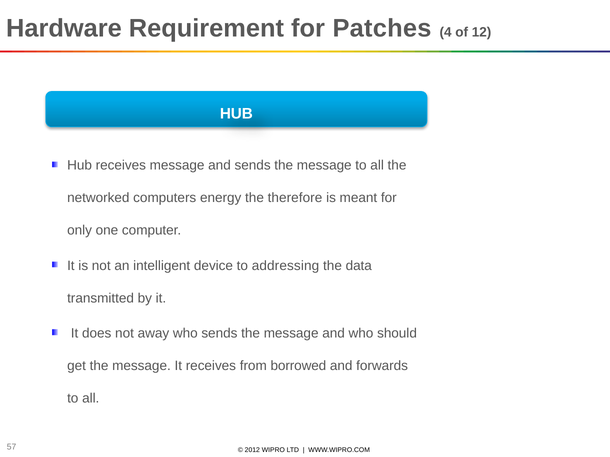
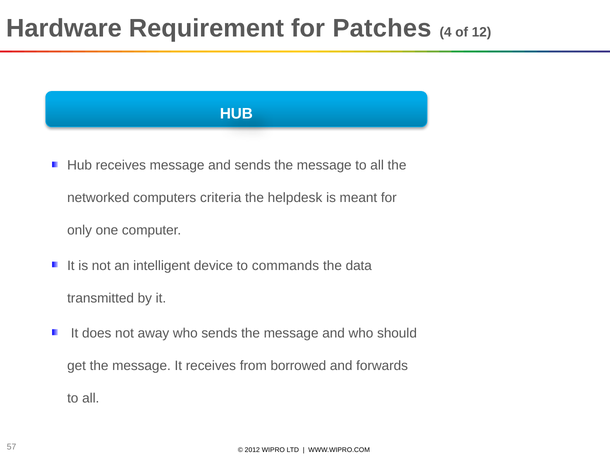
energy: energy -> criteria (221, 198)
therefore: therefore -> helpdesk (295, 198)
addressing: addressing -> commands (285, 266)
